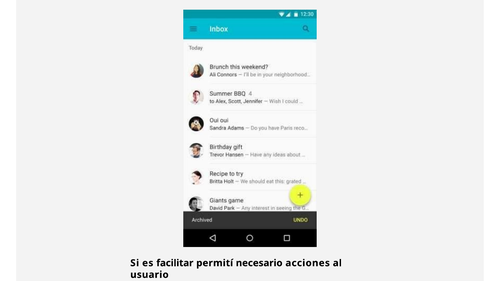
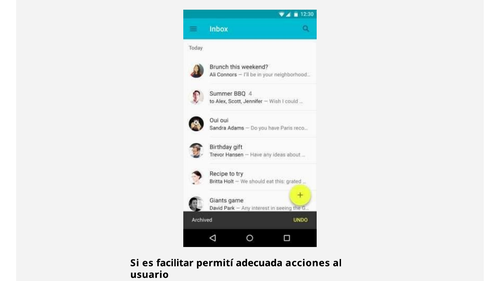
necesario: necesario -> adecuada (259, 263)
